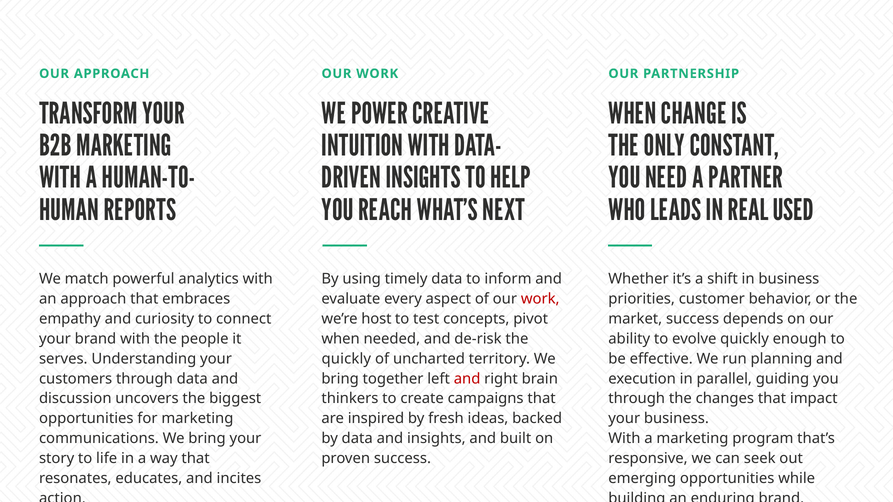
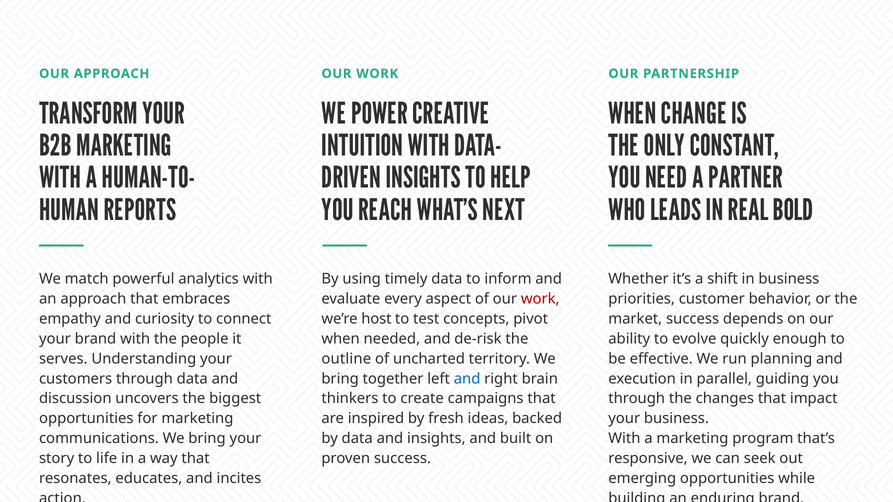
USED: USED -> BOLD (793, 210)
quickly: quickly -> outline (346, 359)
and colour: red -> blue (467, 379)
